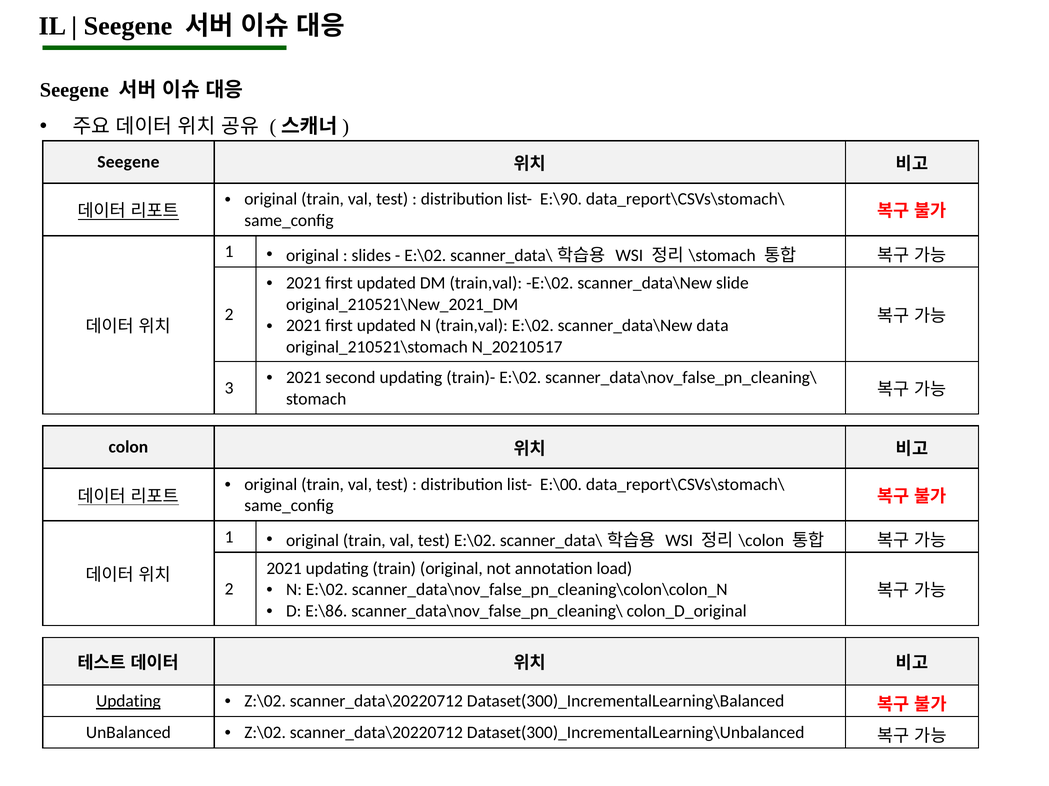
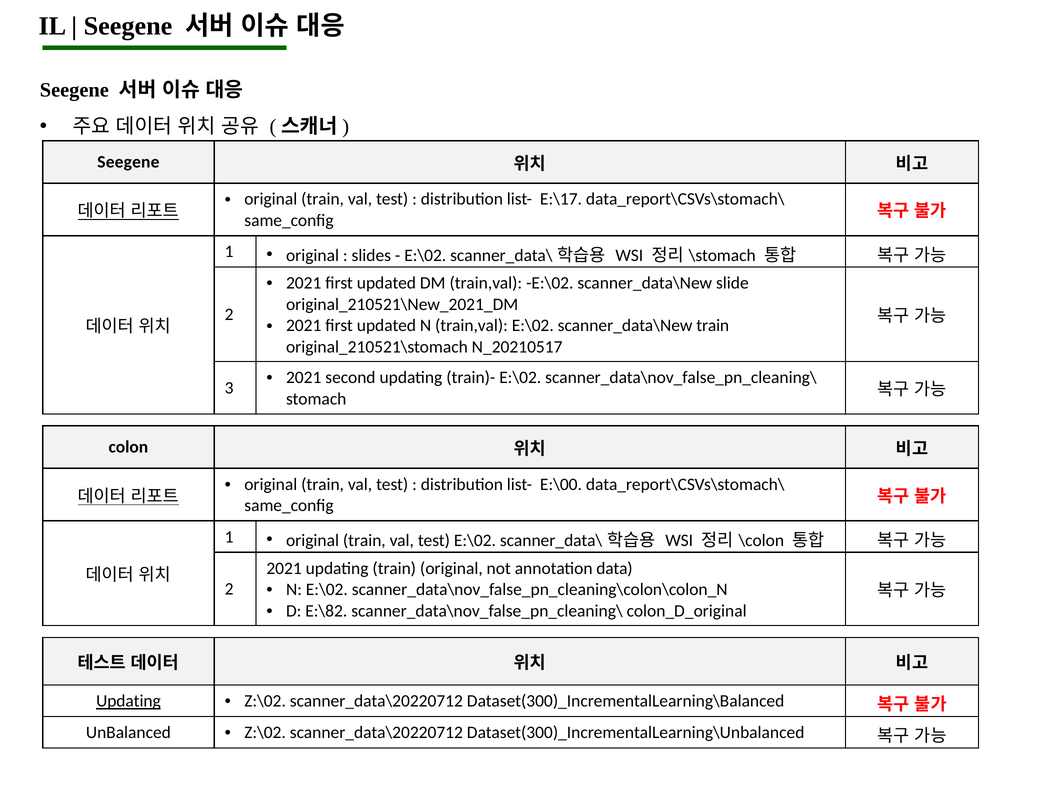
E:\90: E:\90 -> E:\17 (561, 199)
data: data -> train (713, 326)
load: load -> data (614, 569)
E:\86: E:\86 -> E:\82 (326, 611)
